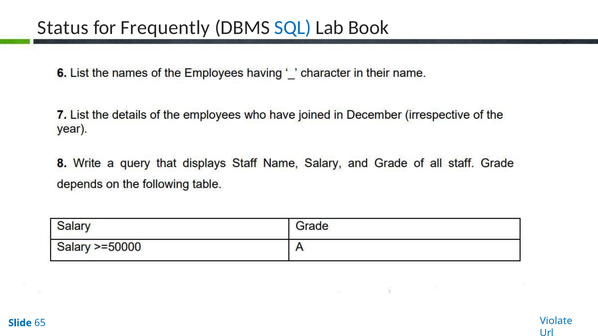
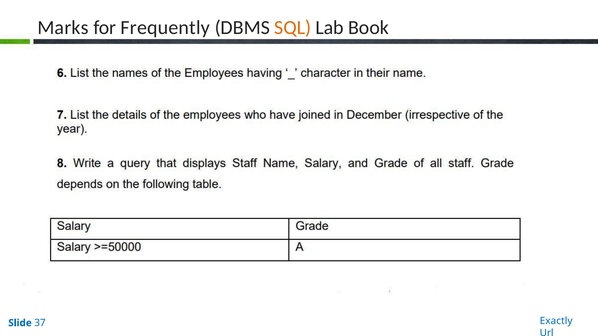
Status: Status -> Marks (63, 28)
SQL colour: blue -> orange (293, 28)
Violate: Violate -> Exactly (556, 321)
65: 65 -> 37 (40, 323)
